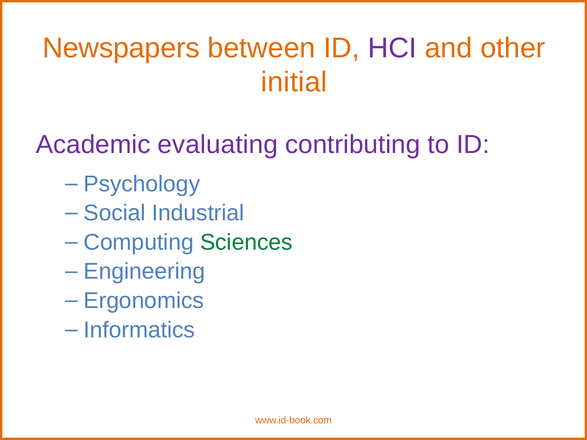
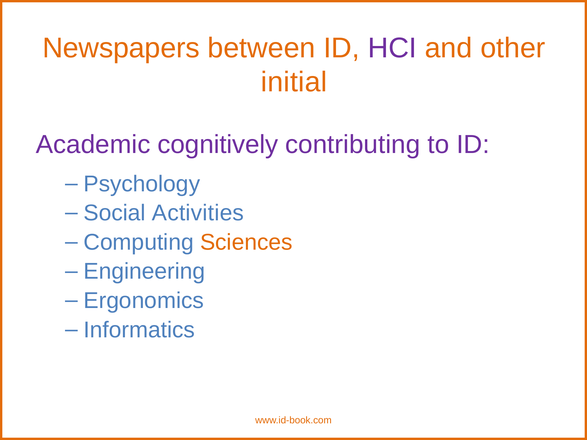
evaluating: evaluating -> cognitively (218, 145)
Industrial: Industrial -> Activities (198, 213)
Sciences colour: green -> orange (246, 242)
